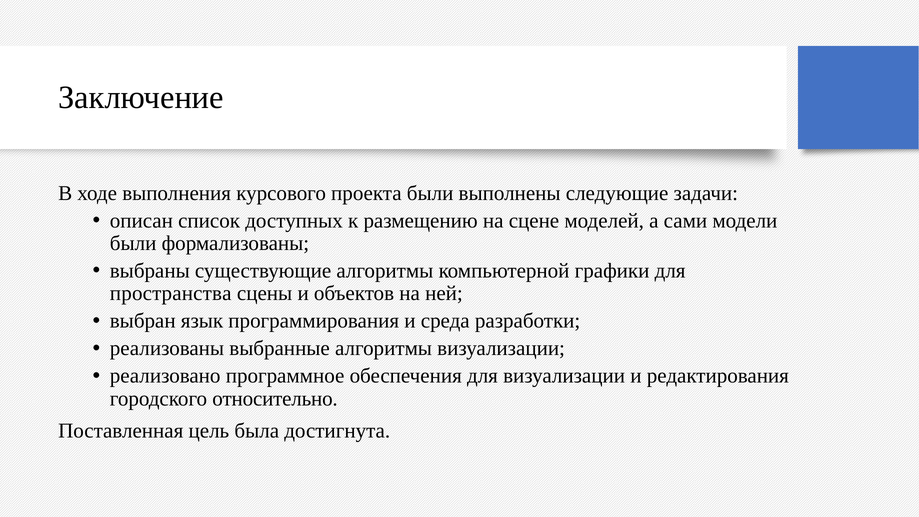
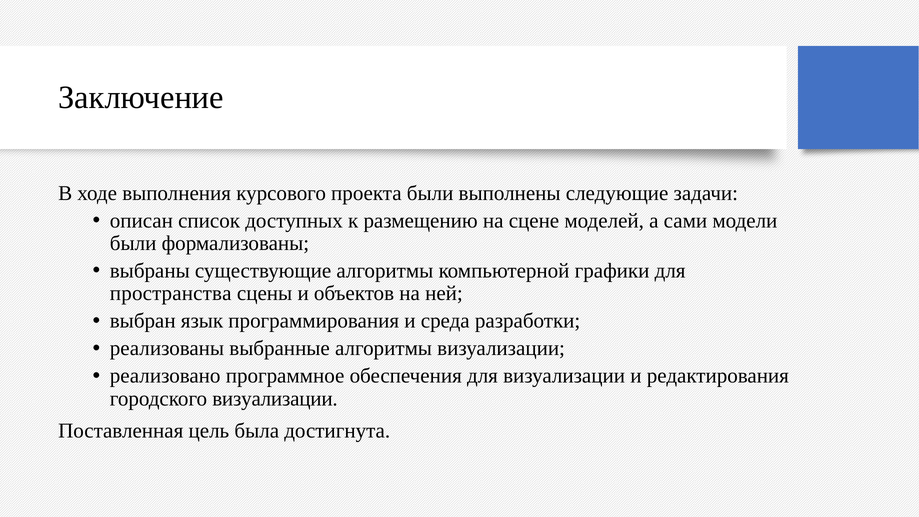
городского относительно: относительно -> визуализации (275, 399)
